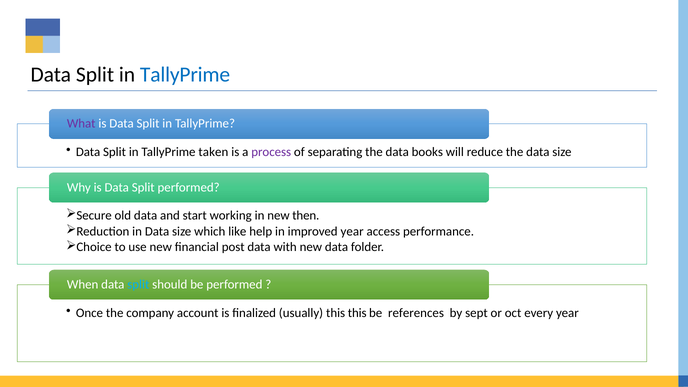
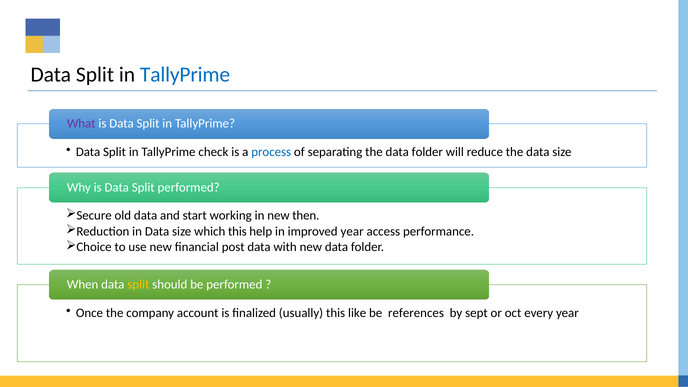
taken: taken -> check (213, 152)
process colour: purple -> blue (271, 152)
the data books: books -> folder (427, 152)
which like: like -> this (237, 231)
split colour: light blue -> yellow (138, 285)
this this: this -> like (357, 313)
